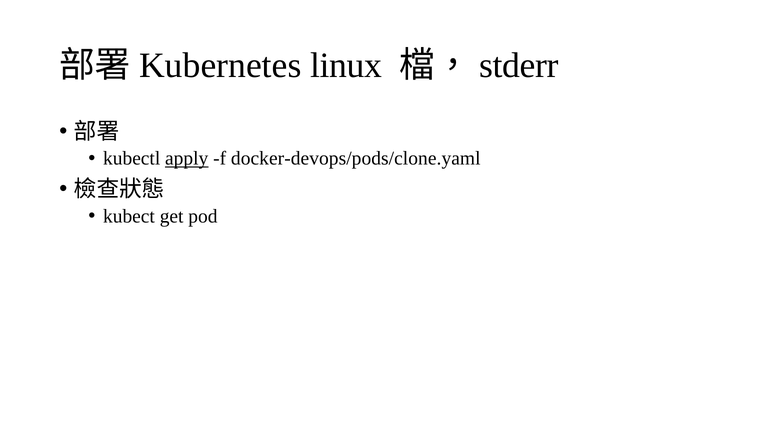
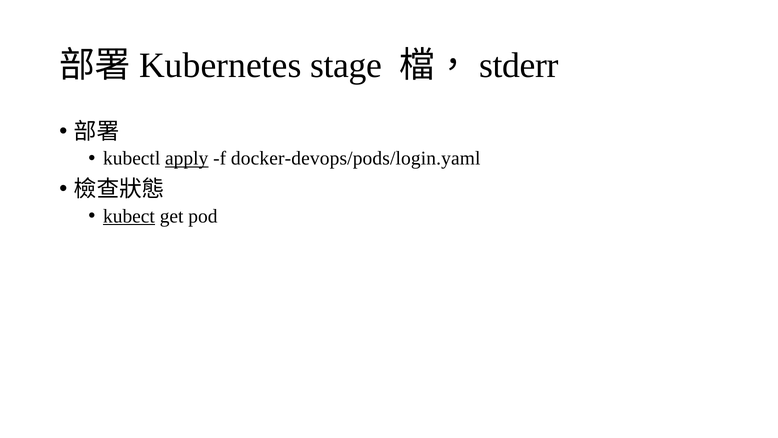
linux: linux -> stage (346, 65)
docker-devops/pods/clone.yaml: docker-devops/pods/clone.yaml -> docker-devops/pods/login.yaml (356, 158)
kubect underline: none -> present (129, 216)
